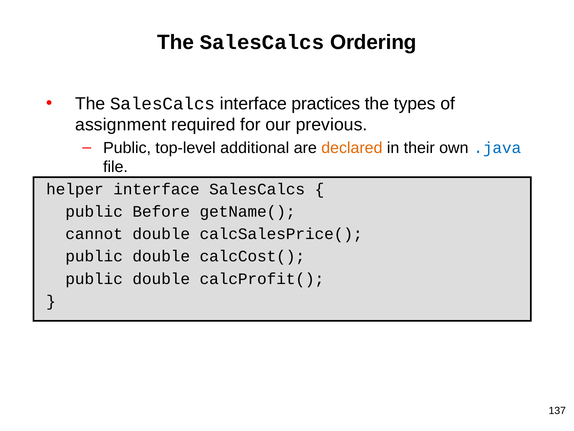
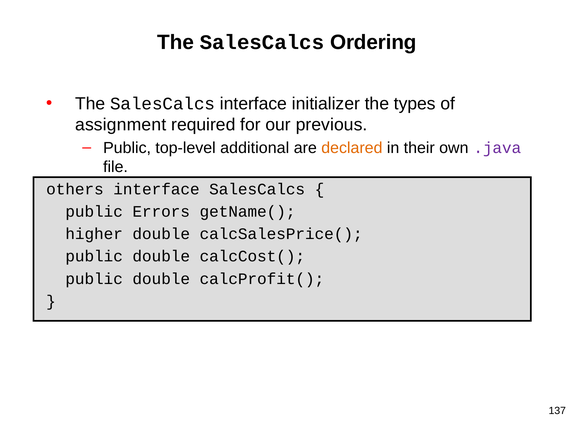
practices: practices -> initializer (326, 103)
.java colour: blue -> purple (497, 148)
helper: helper -> others (75, 189)
Before: Before -> Errors (161, 211)
cannot: cannot -> higher (94, 234)
